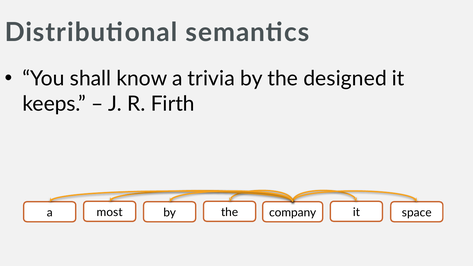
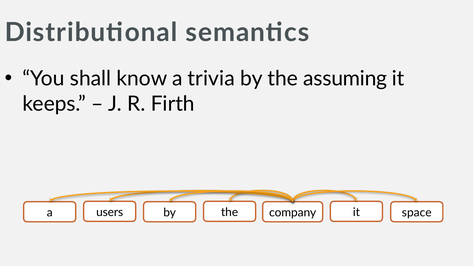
designed: designed -> assuming (345, 79)
most: most -> users (110, 212)
